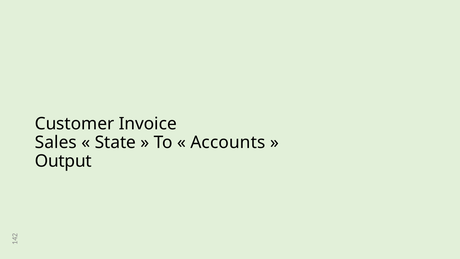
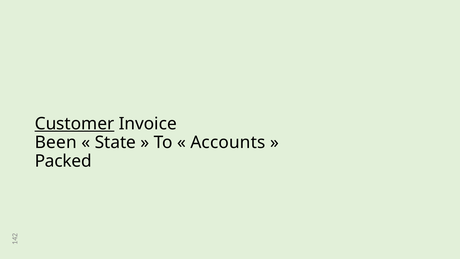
Customer underline: none -> present (74, 124)
Sales: Sales -> Been (56, 142)
Output: Output -> Packed (63, 161)
